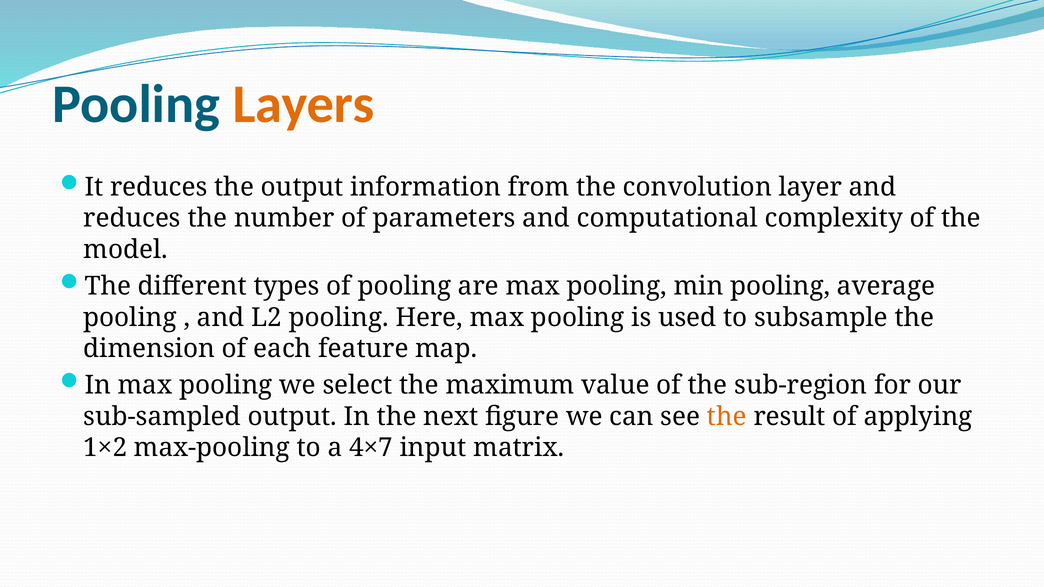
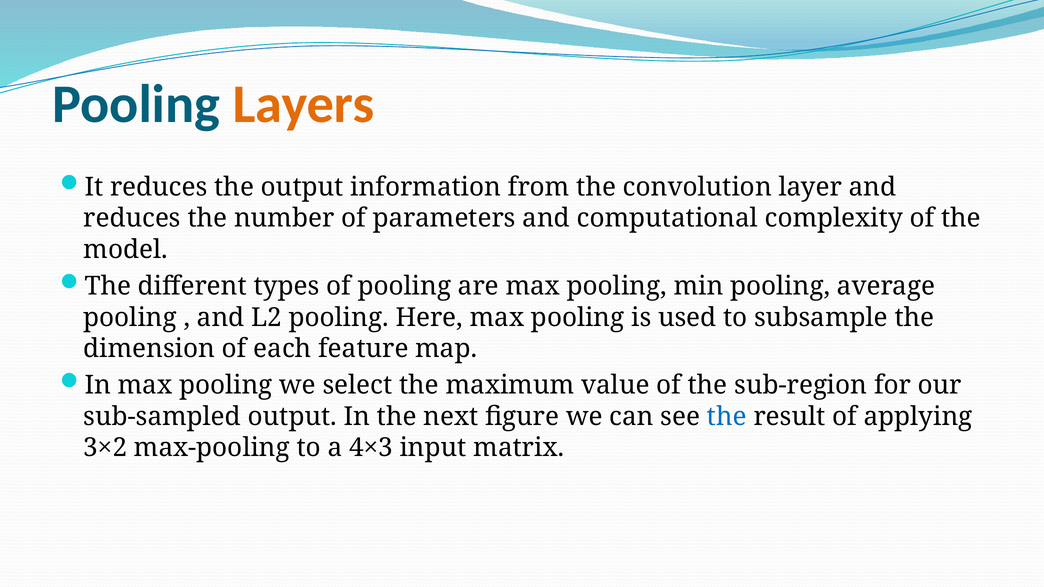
the colour: orange -> blue (727, 417)
1×2: 1×2 -> 3×2 (105, 448)
4×7: 4×7 -> 4×3 (371, 448)
